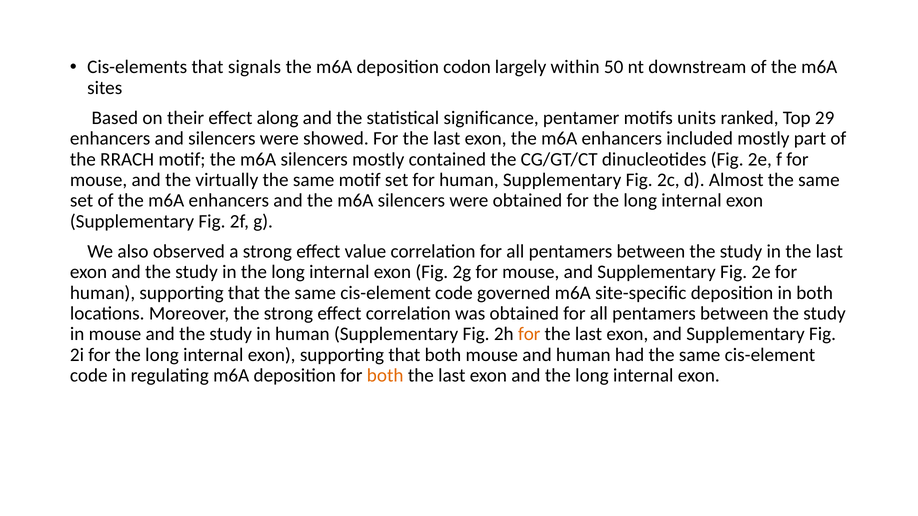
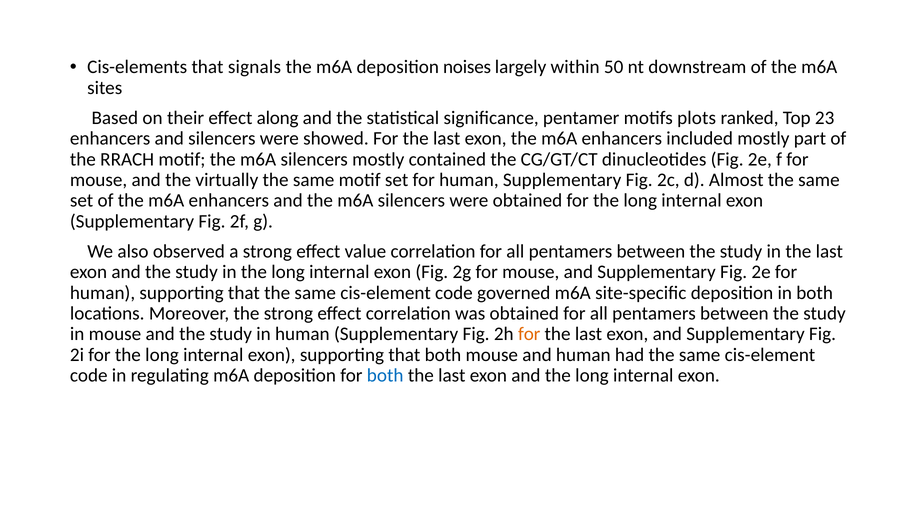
codon: codon -> noises (467, 67)
units: units -> plots (697, 118)
29: 29 -> 23 (825, 118)
both colour: orange -> blue (385, 376)
